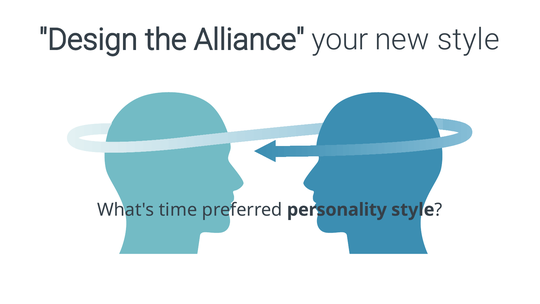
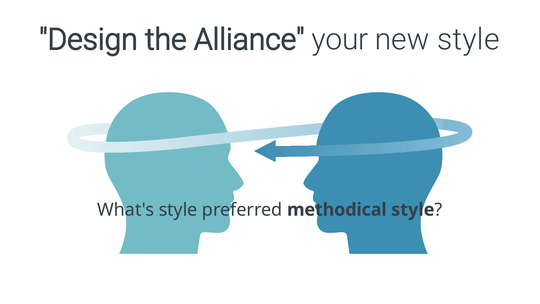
What's time: time -> style (178, 210)
personality: personality -> methodical (337, 210)
